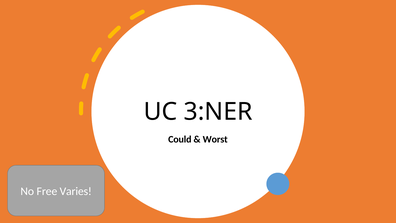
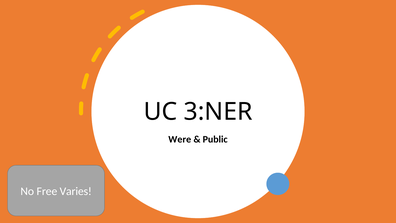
Could: Could -> Were (180, 139)
Worst: Worst -> Public (215, 139)
